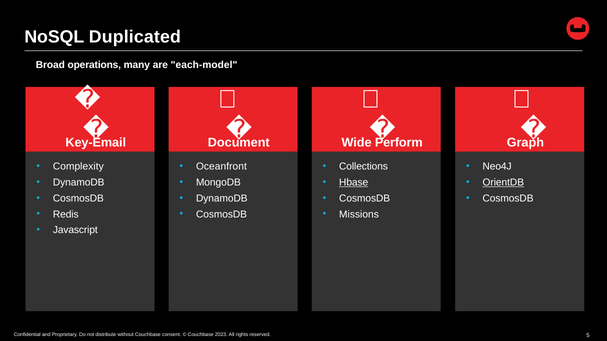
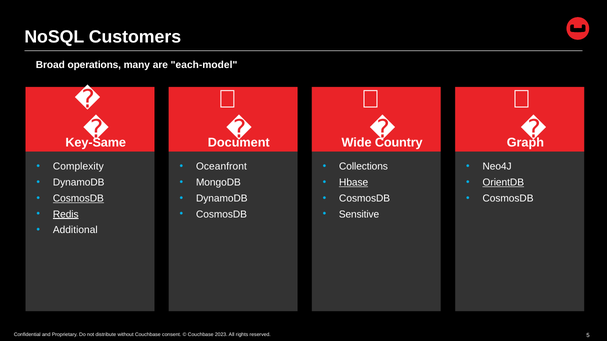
Duplicated: Duplicated -> Customers (135, 37)
Key-Email: Key-Email -> Key-Same (96, 143)
Perform: Perform -> Country (399, 143)
CosmosDB underline: none -> present (78, 199)
Redis underline: none -> present (66, 214)
Missions: Missions -> Sensitive (359, 214)
Javascript: Javascript -> Additional (75, 230)
